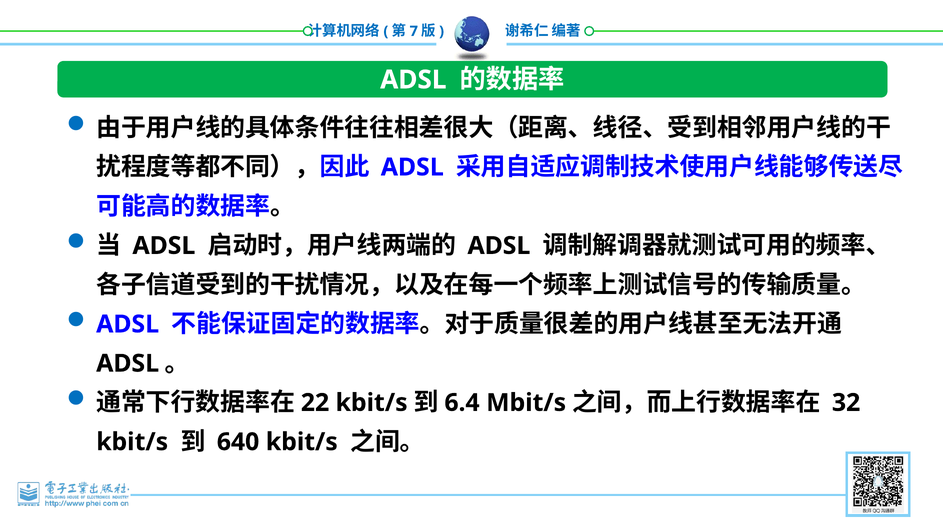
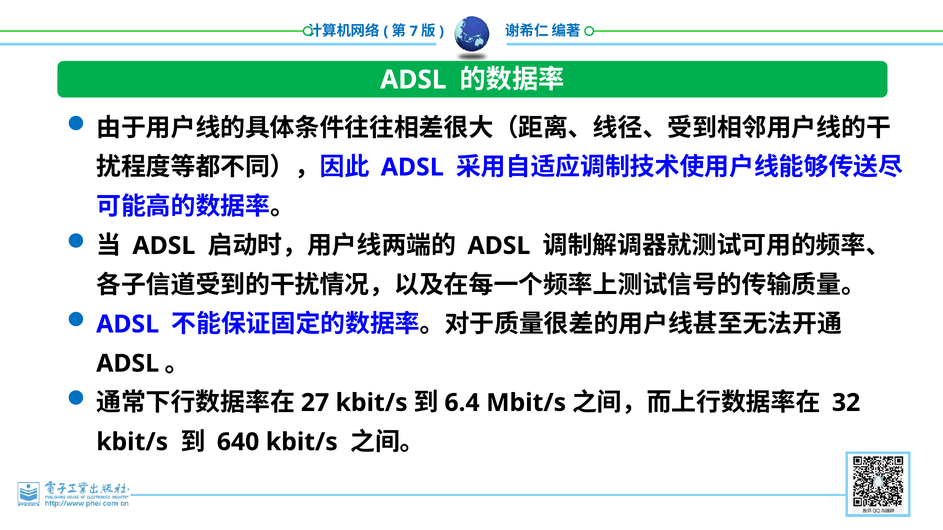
22: 22 -> 27 (315, 403)
